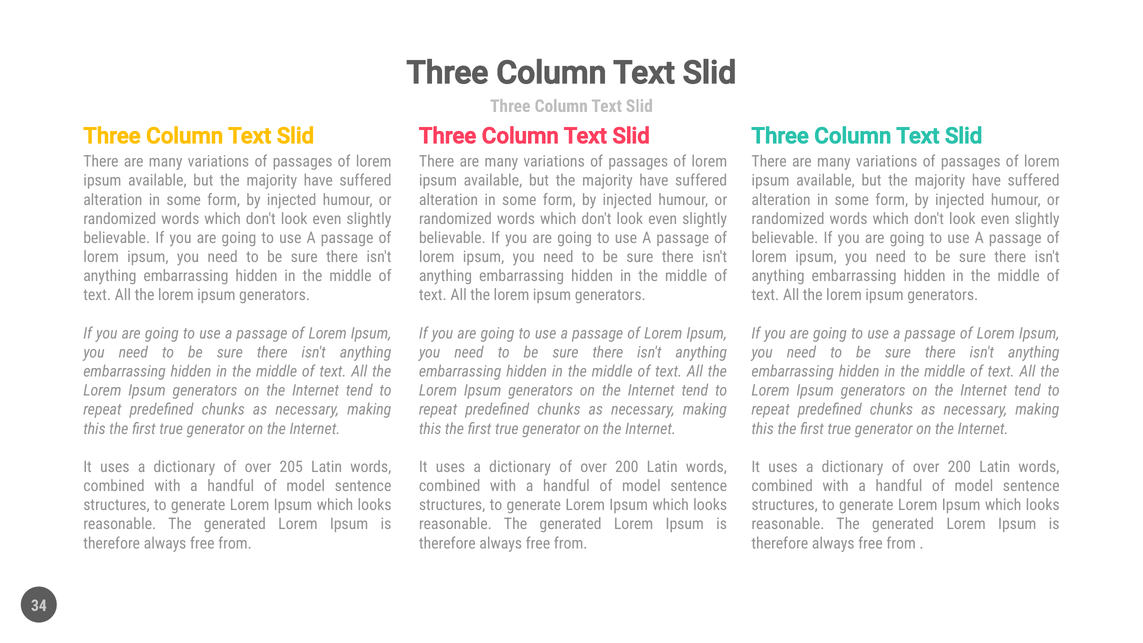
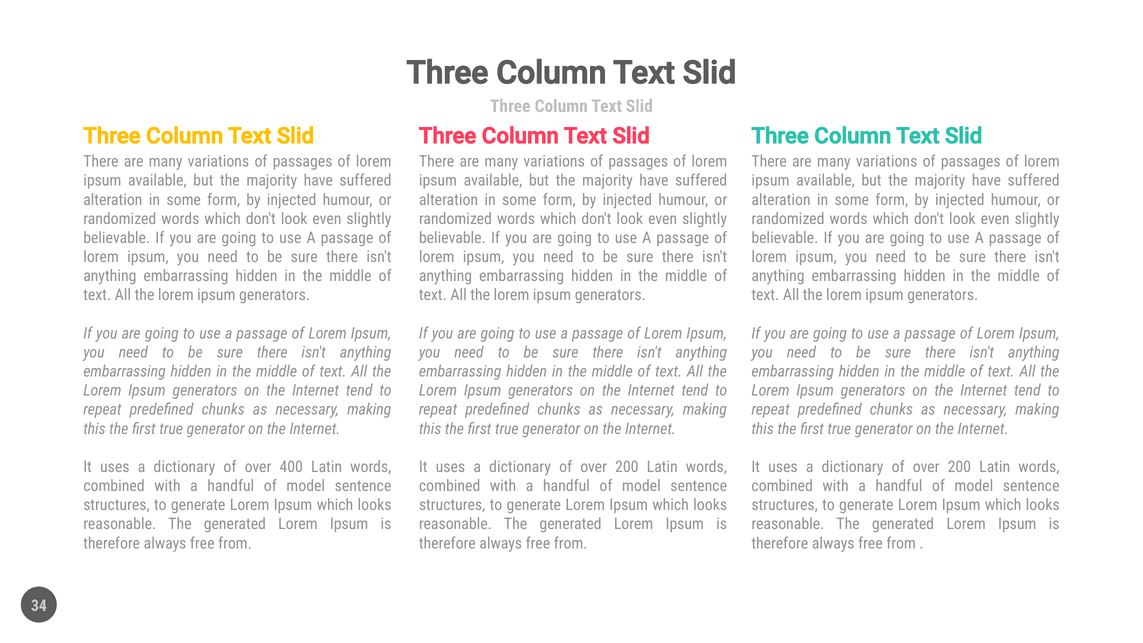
205: 205 -> 400 (291, 467)
